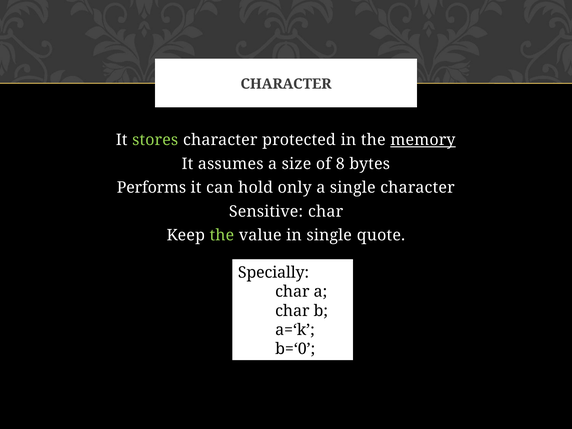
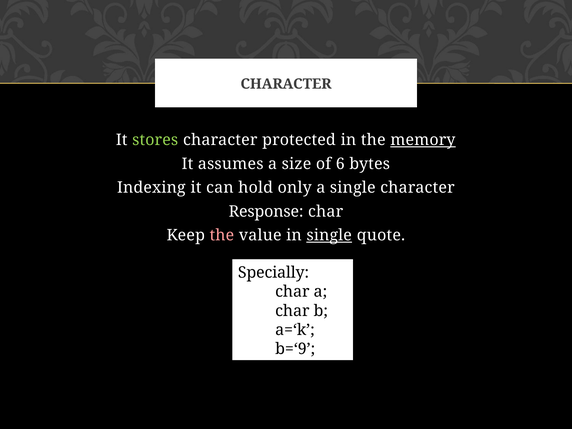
8: 8 -> 6 (340, 164)
Performs: Performs -> Indexing (151, 188)
Sensitive: Sensitive -> Response (266, 211)
the colour: light green -> pink (222, 235)
single underline: none -> present (329, 235)
b=‘0: b=‘0 -> b=‘9 (295, 349)
